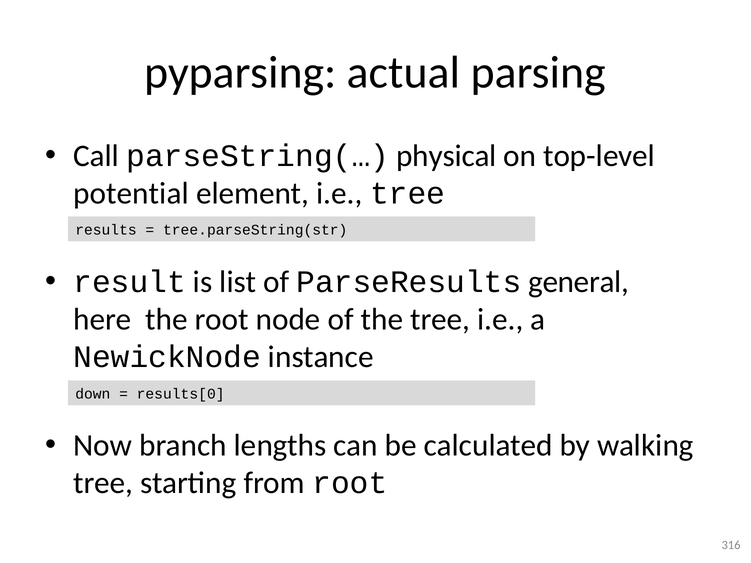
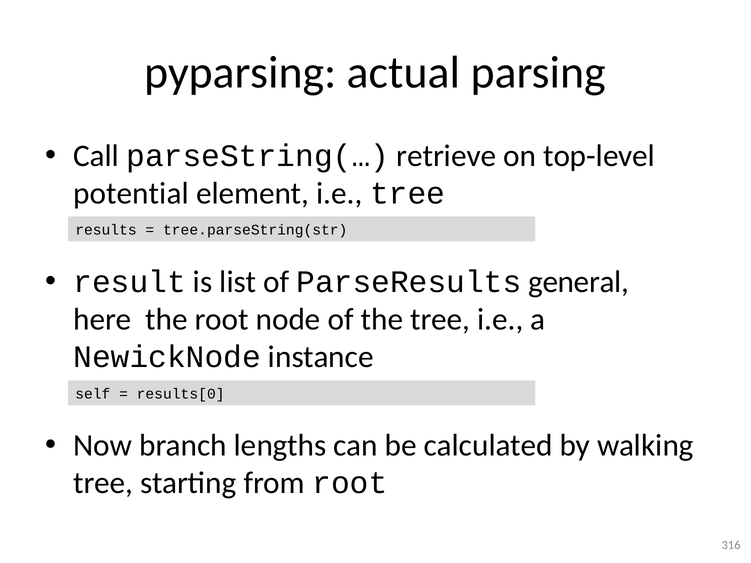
physical: physical -> retrieve (446, 156)
down: down -> self (93, 394)
